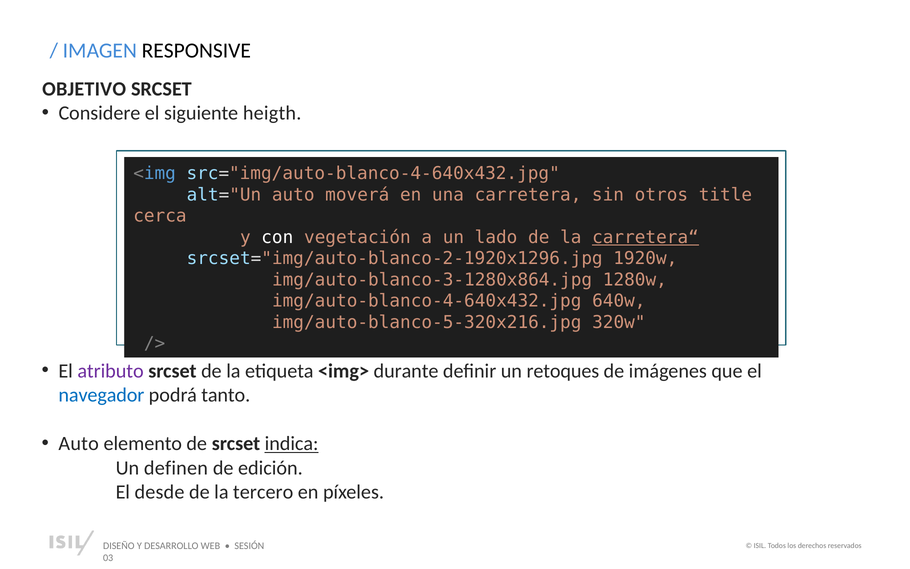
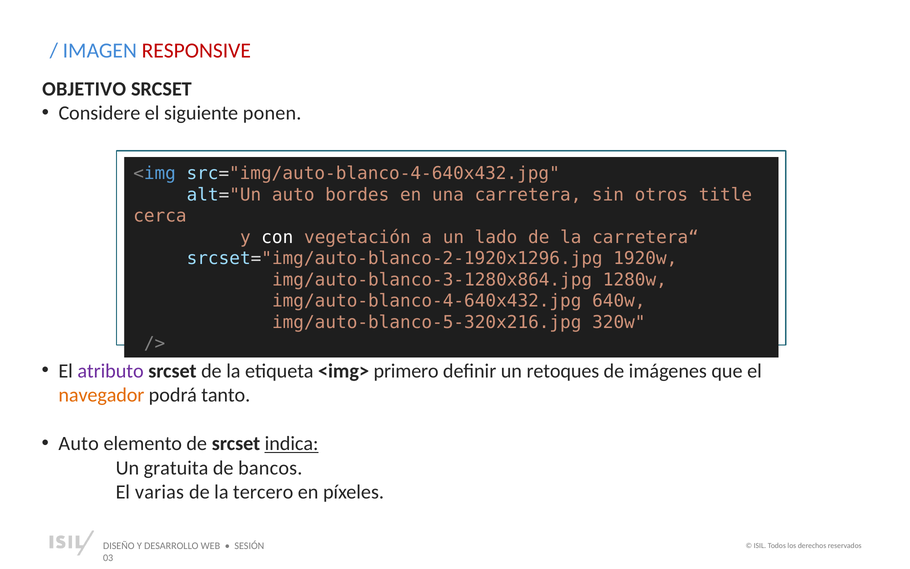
RESPONSIVE colour: black -> red (196, 51)
heigth: heigth -> ponen (272, 113)
moverá: moverá -> bordes (357, 195)
carretera“ underline: present -> none (645, 237)
durante: durante -> primero (406, 371)
navegador colour: blue -> orange (101, 395)
definen: definen -> gratuita (176, 468)
edición: edición -> bancos (270, 468)
desde: desde -> varias (159, 492)
